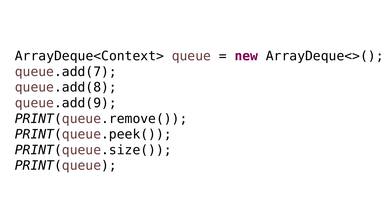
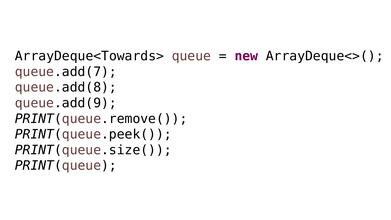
ArrayDeque<Context>: ArrayDeque<Context> -> ArrayDeque<Towards> (89, 56)
